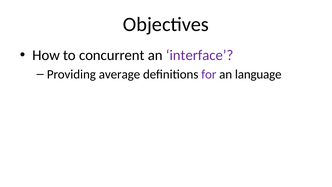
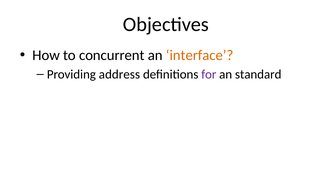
interface colour: purple -> orange (200, 55)
average: average -> address (119, 74)
language: language -> standard (258, 74)
